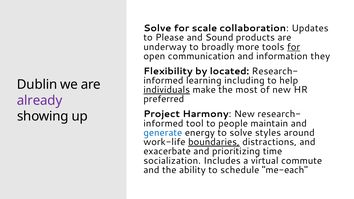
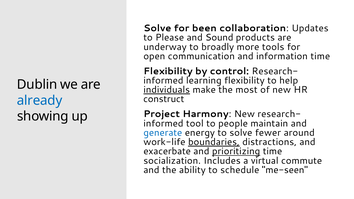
scale: scale -> been (204, 28)
for underline: present -> none (294, 47)
information they: they -> time (320, 56)
located: located -> control (229, 71)
learning including: including -> flexibility (244, 81)
preferred: preferred -> construct (164, 99)
already colour: purple -> blue (40, 100)
styles: styles -> fewer (268, 133)
prioritizing underline: none -> present (236, 151)
me-each: me-each -> me-seen (285, 170)
